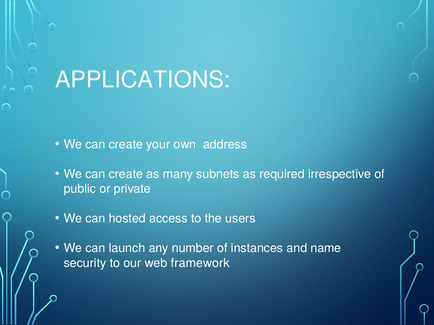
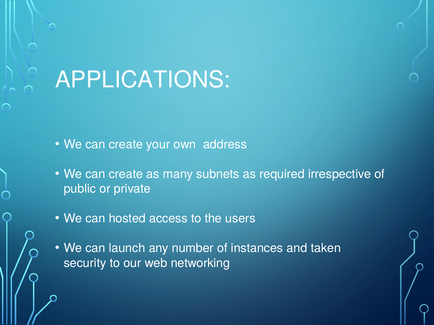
name: name -> taken (326, 249)
framework: framework -> networking (200, 263)
